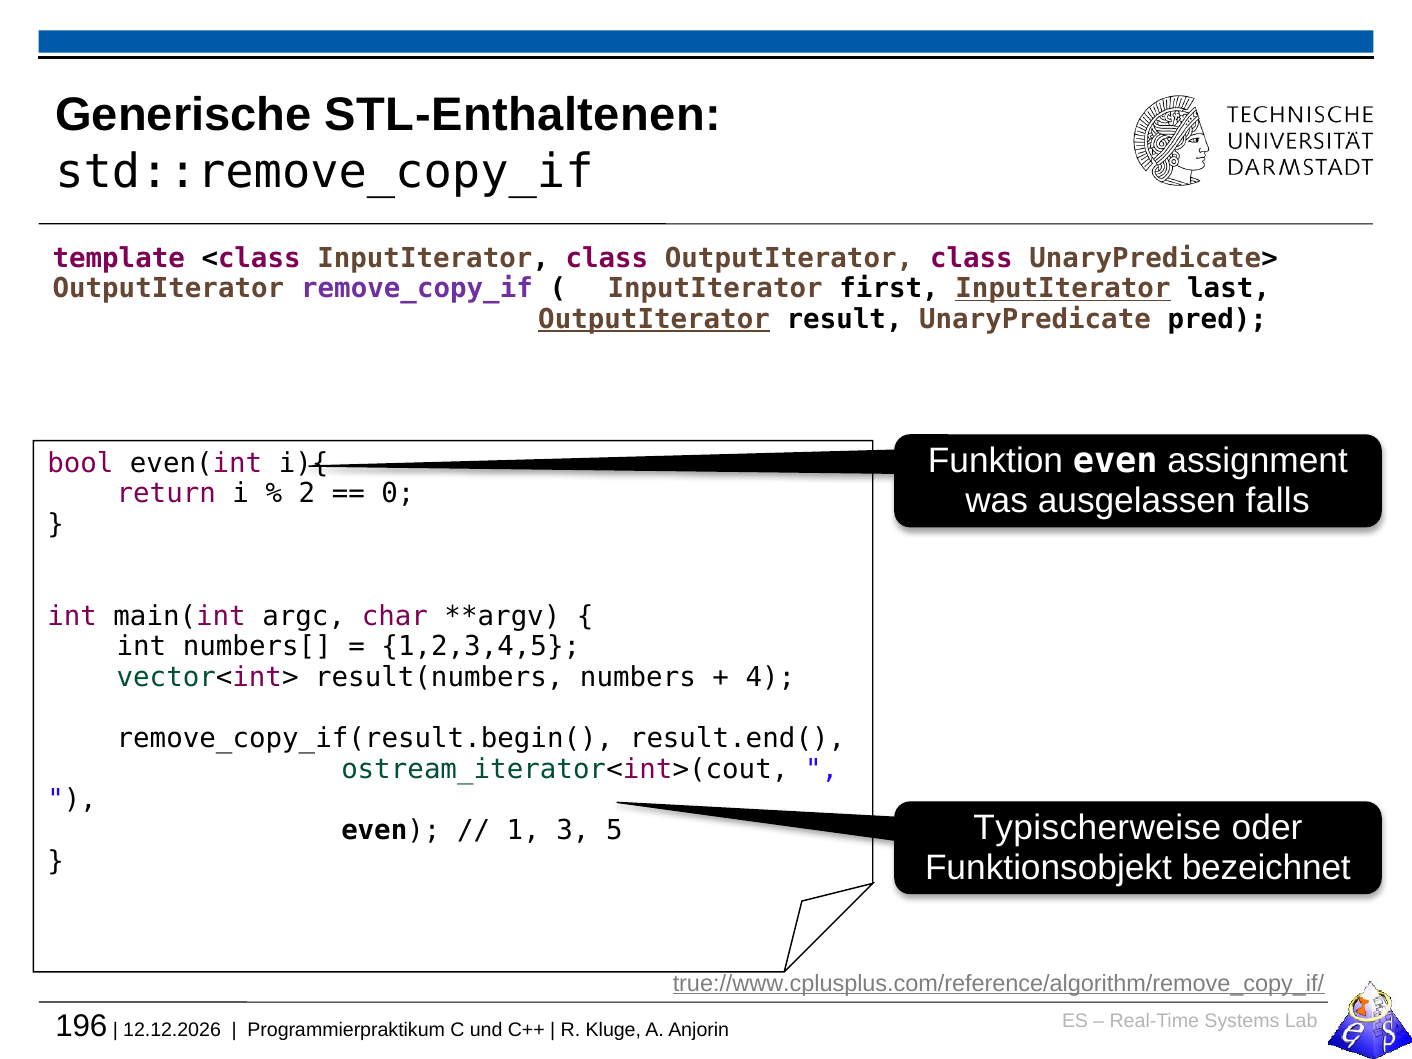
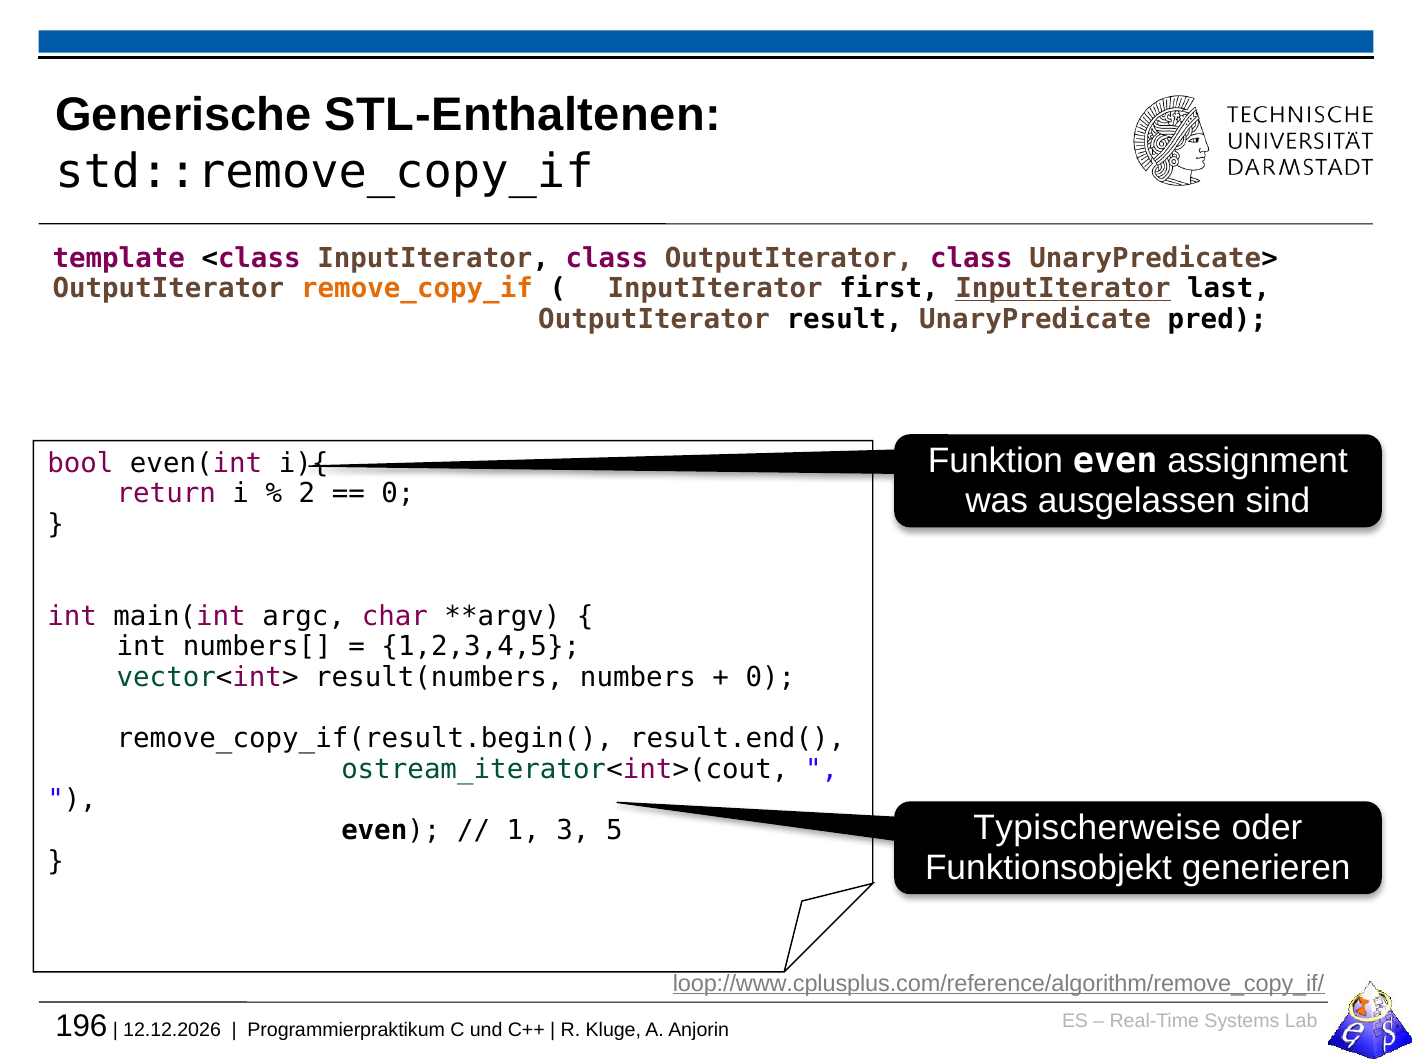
remove_copy_if colour: purple -> orange (417, 289)
OutputIterator underline: present -> none (654, 319)
falls: falls -> sind (1278, 501)
4: 4 -> 0 (770, 677)
bezeichnet: bezeichnet -> generieren (1266, 868)
true://www.cplusplus.com/reference/algorithm/remove_copy_if/: true://www.cplusplus.com/reference/algorithm/remove_copy_if/ -> loop://www.cplusplus.com/reference/algorithm/remove_copy_if/ (998, 983)
